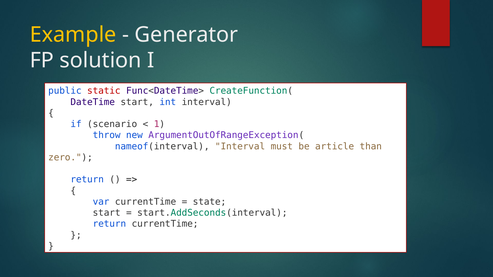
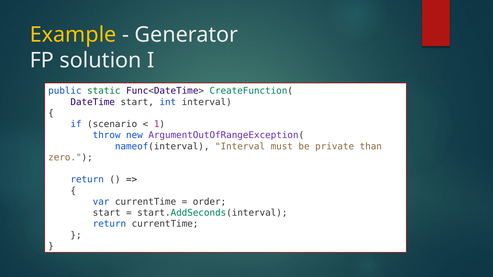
static colour: red -> green (104, 91)
article: article -> private (335, 146)
state: state -> order (209, 202)
